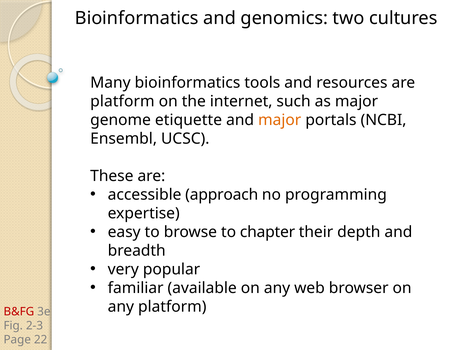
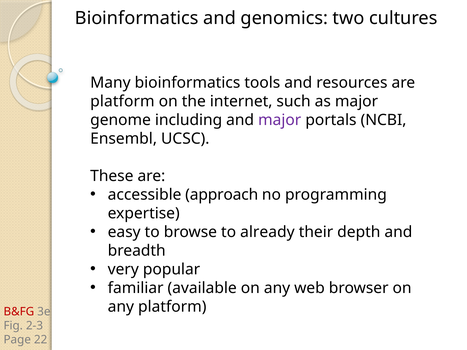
etiquette: etiquette -> including (189, 120)
major colour: orange -> purple (280, 120)
chapter: chapter -> already (267, 232)
